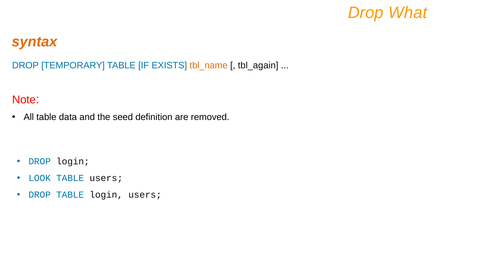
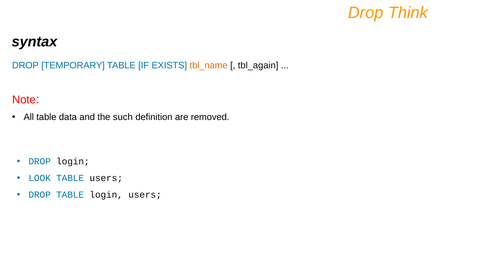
What: What -> Think (408, 13)
syntax colour: orange -> black (34, 42)
seed: seed -> such (123, 117)
